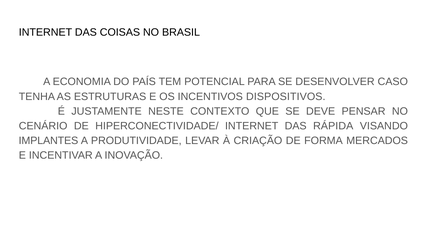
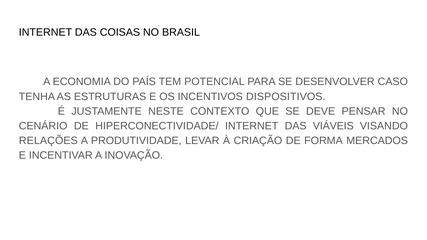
RÁPIDA: RÁPIDA -> VIÁVEIS (333, 126)
IMPLANTES: IMPLANTES -> RELAÇÕES (48, 141)
